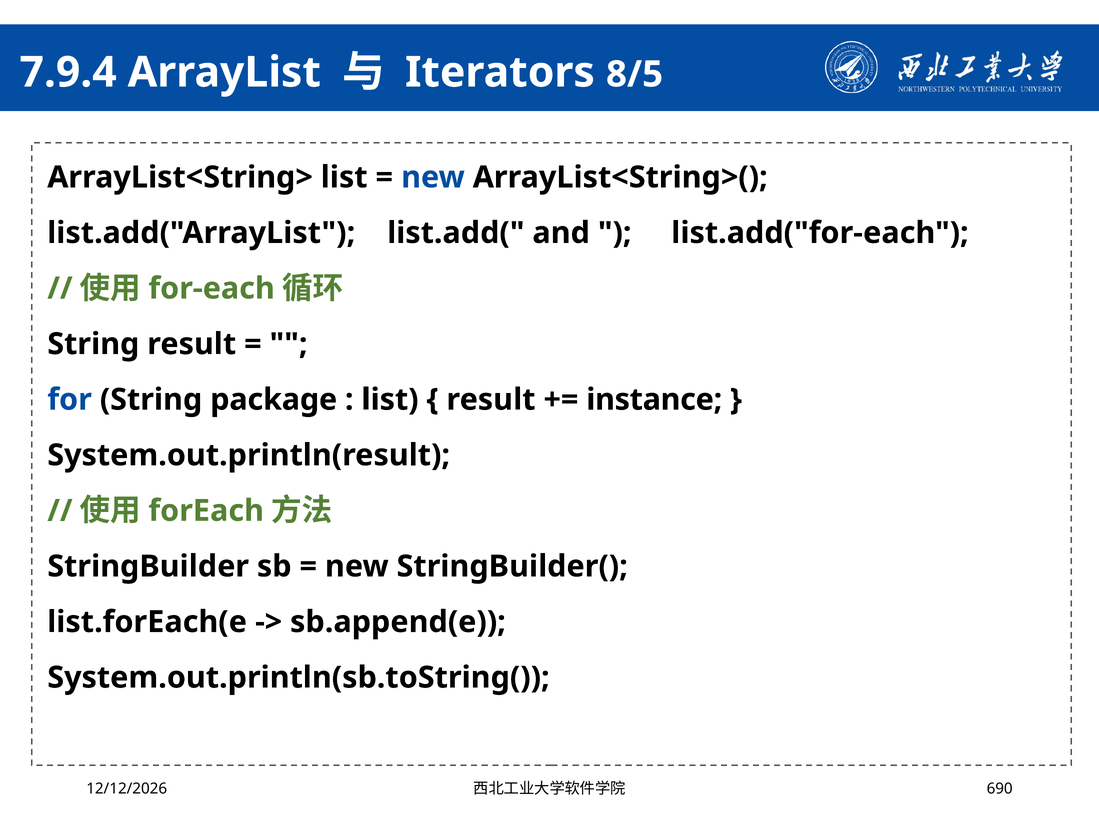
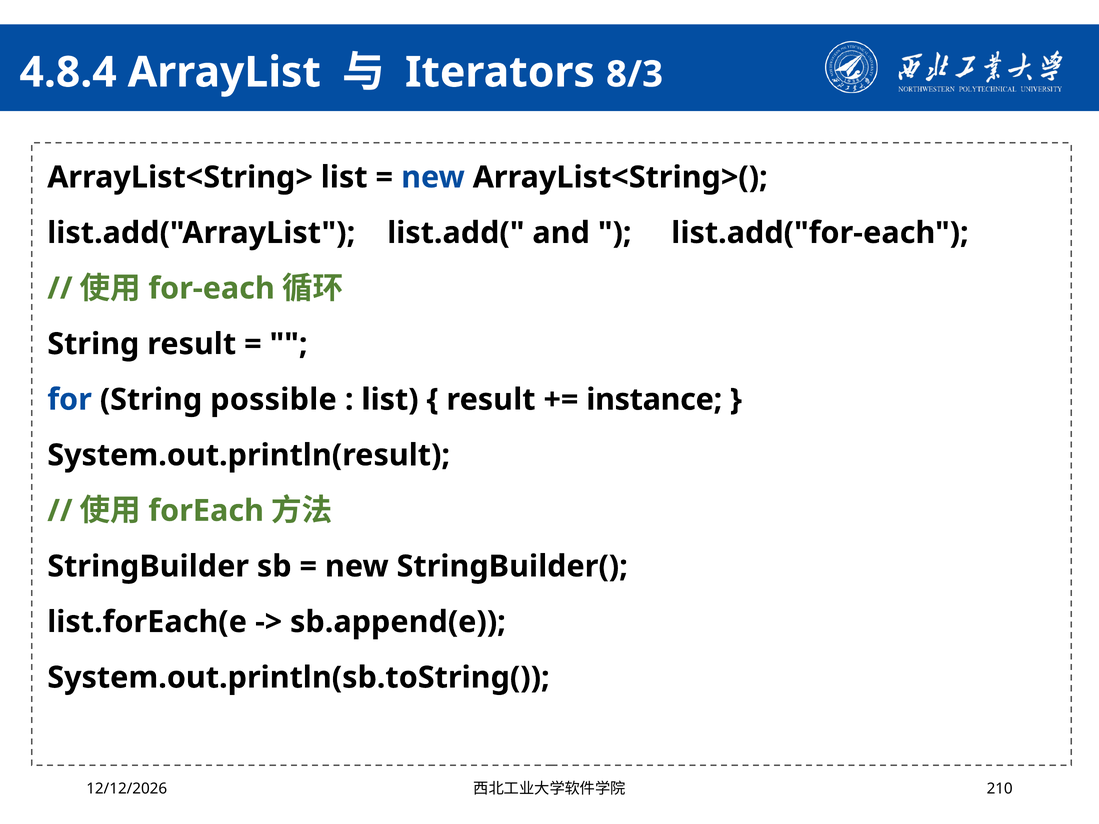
7.9.4: 7.9.4 -> 4.8.4 (68, 72)
8/5: 8/5 -> 8/3 (635, 74)
package: package -> possible (273, 400)
690: 690 -> 210 (1000, 789)
